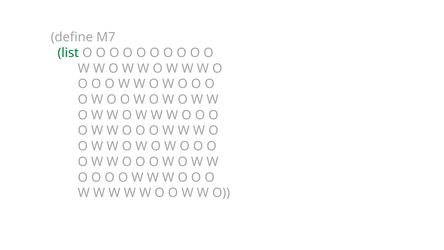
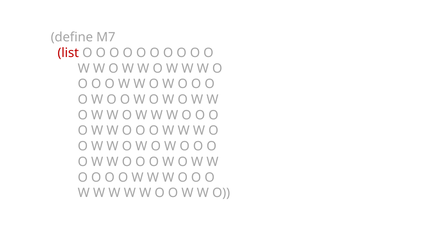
list colour: green -> red (68, 53)
